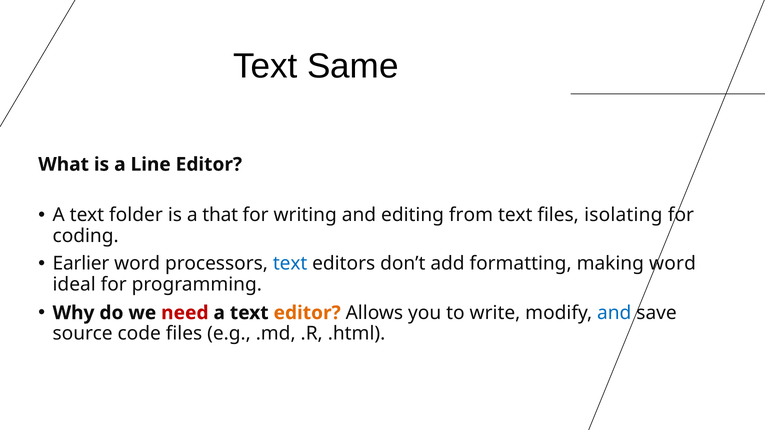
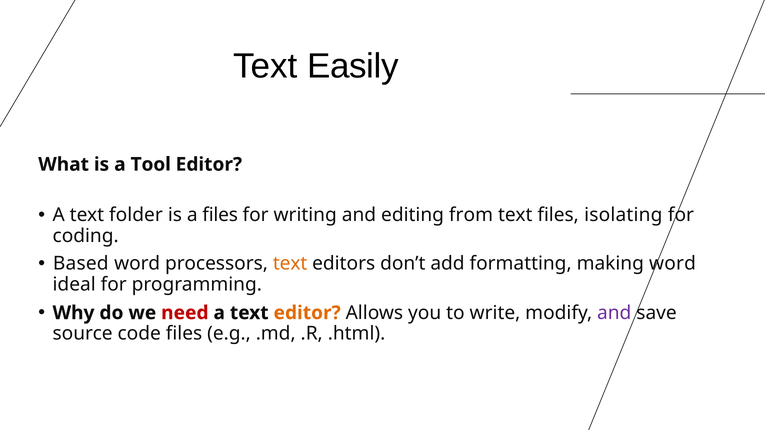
Same: Same -> Easily (353, 66)
Line: Line -> Tool (151, 165)
a that: that -> files (220, 215)
Earlier: Earlier -> Based (81, 264)
text colour: blue -> orange (290, 264)
and colour: blue -> purple (614, 313)
